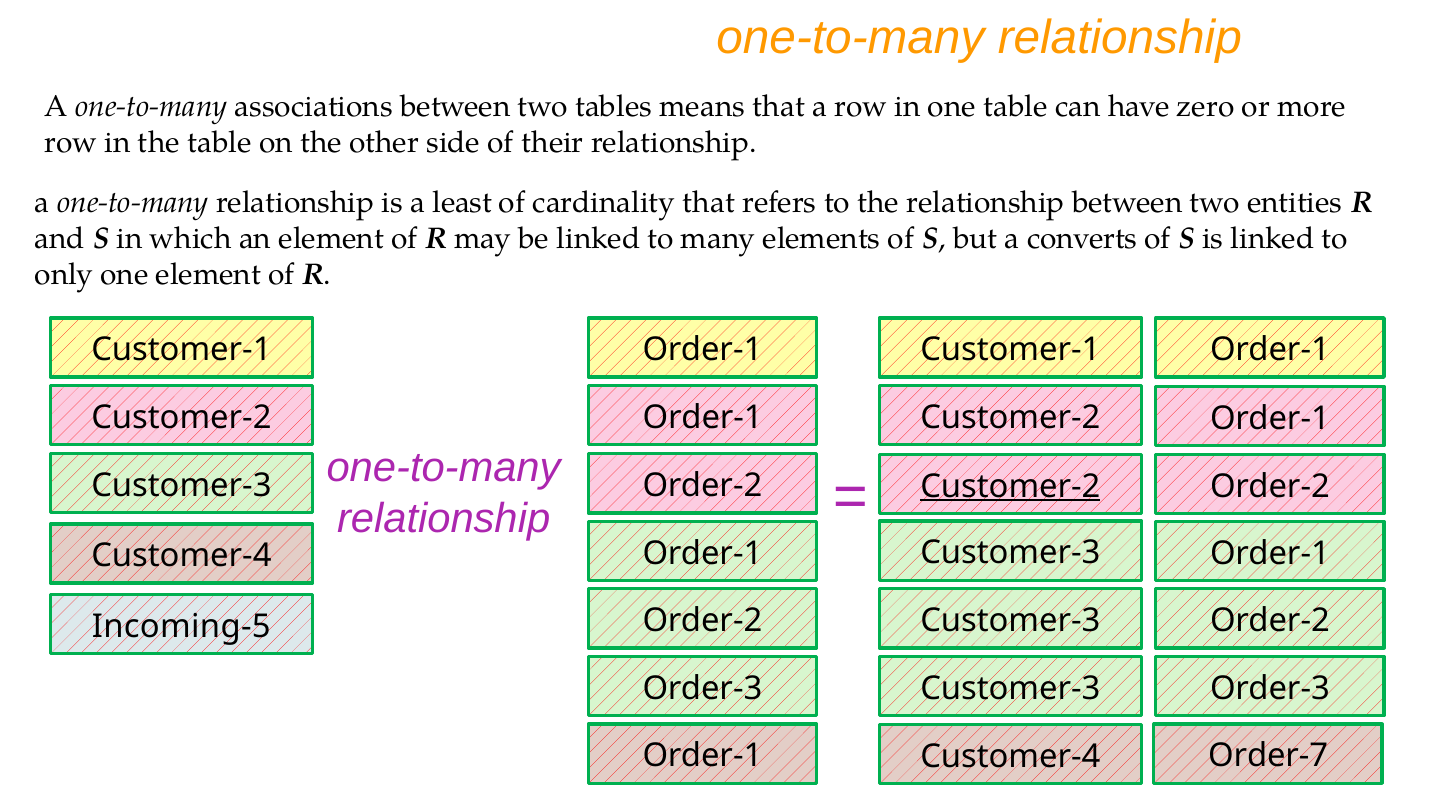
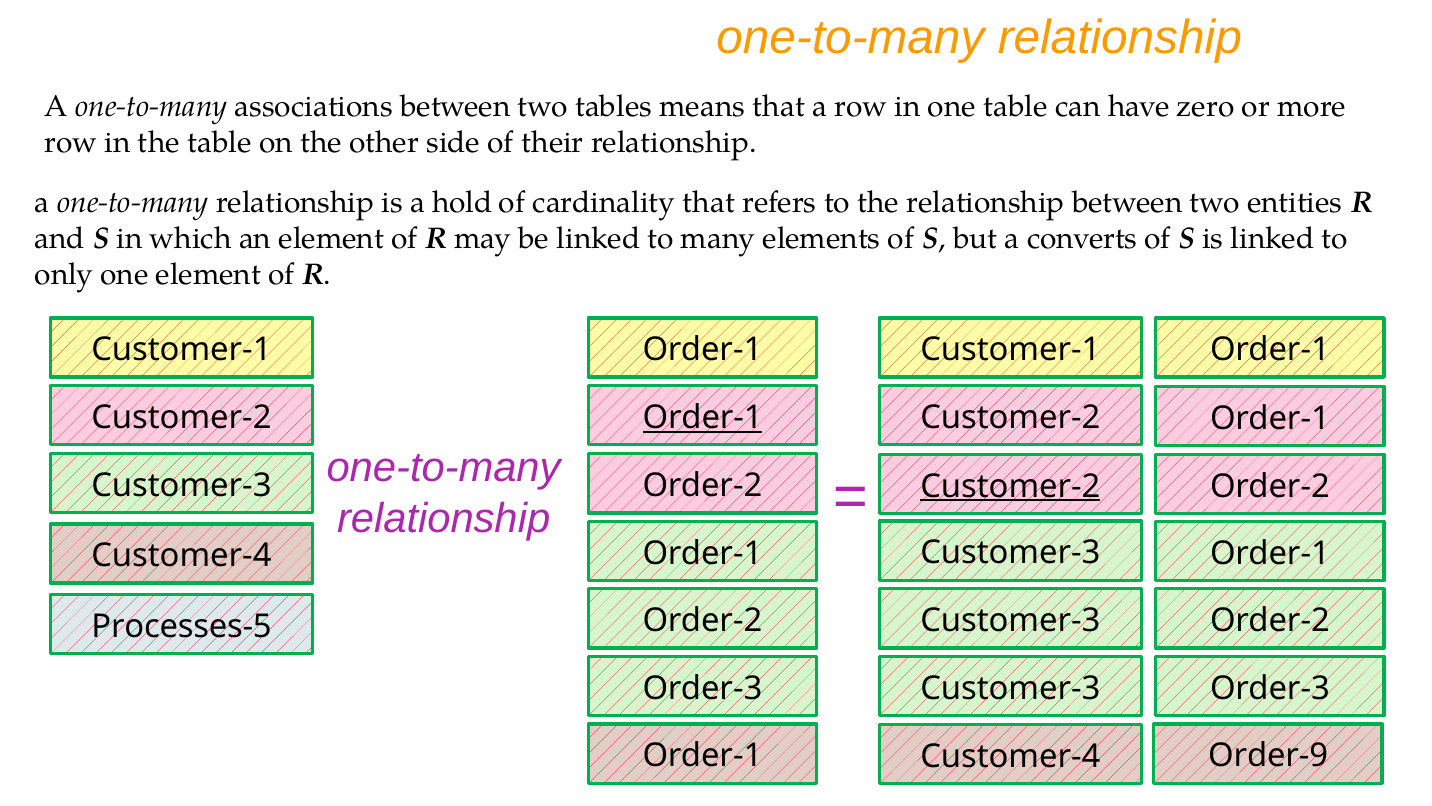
least: least -> hold (462, 202)
Order-1 underline: none -> present (703, 417)
Incoming-5: Incoming-5 -> Processes-5 (182, 626)
Order-7: Order-7 -> Order-9 (1268, 756)
